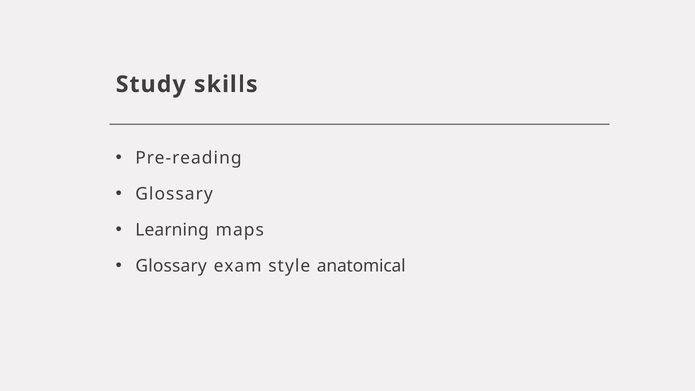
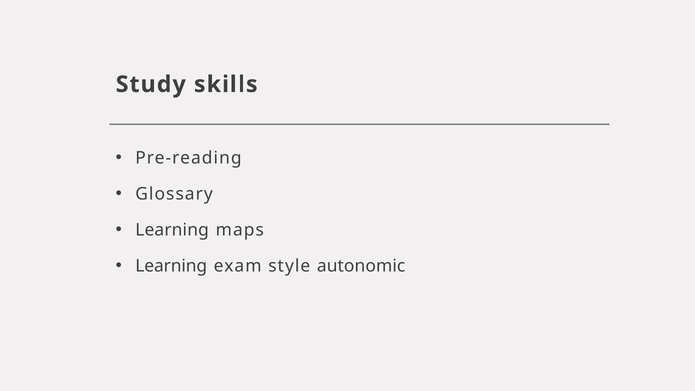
Glossary: Glossary -> Learning (171, 266)
anatomical: anatomical -> autonomic (361, 266)
